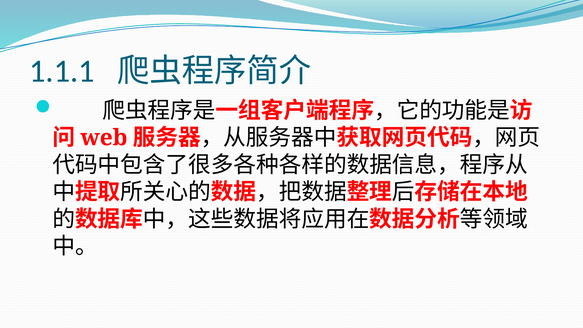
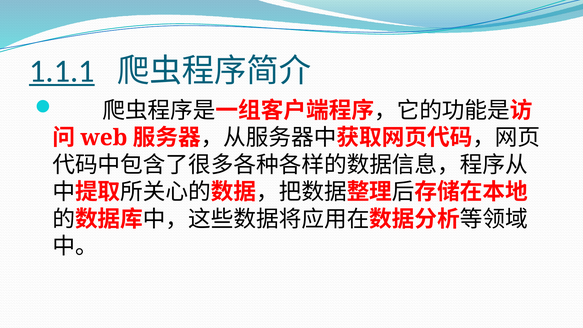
1.1.1 underline: none -> present (62, 71)
